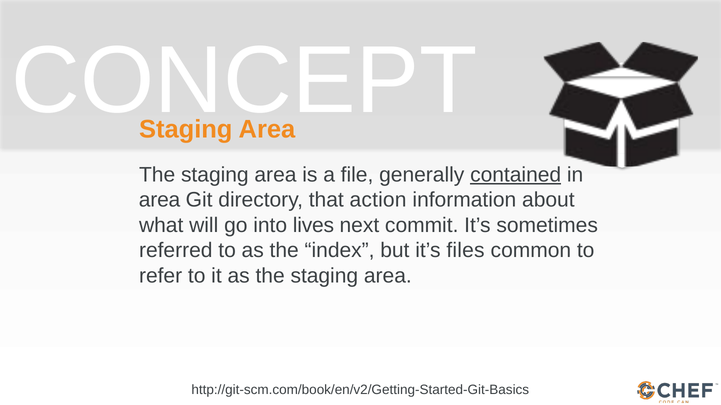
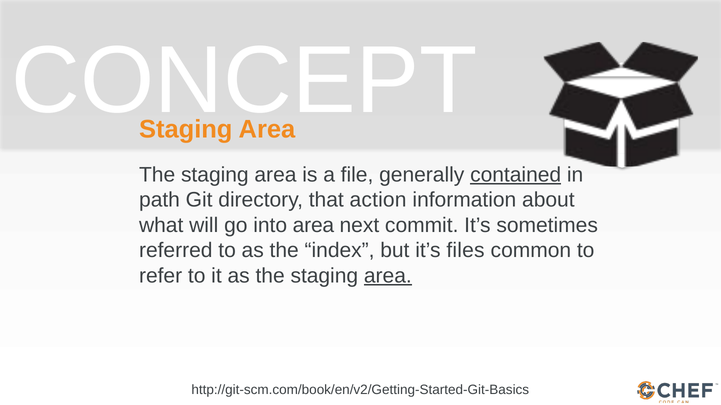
area: area -> path (159, 200)
into lives: lives -> area (313, 225)
area underline: none -> present (388, 276)
